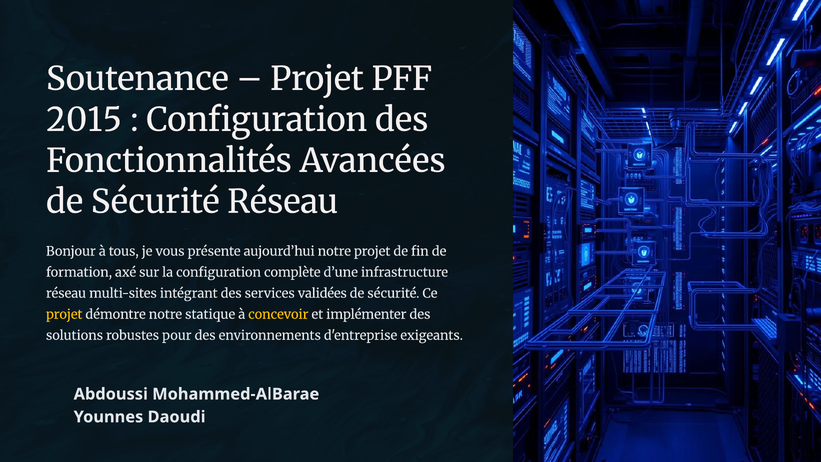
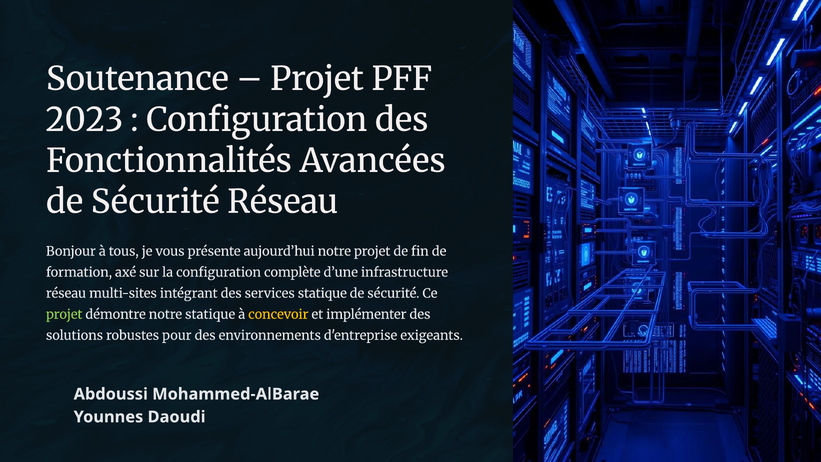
2015: 2015 -> 2023 (84, 120)
services validées: validées -> statique (322, 293)
projet colour: yellow -> light green (64, 314)
